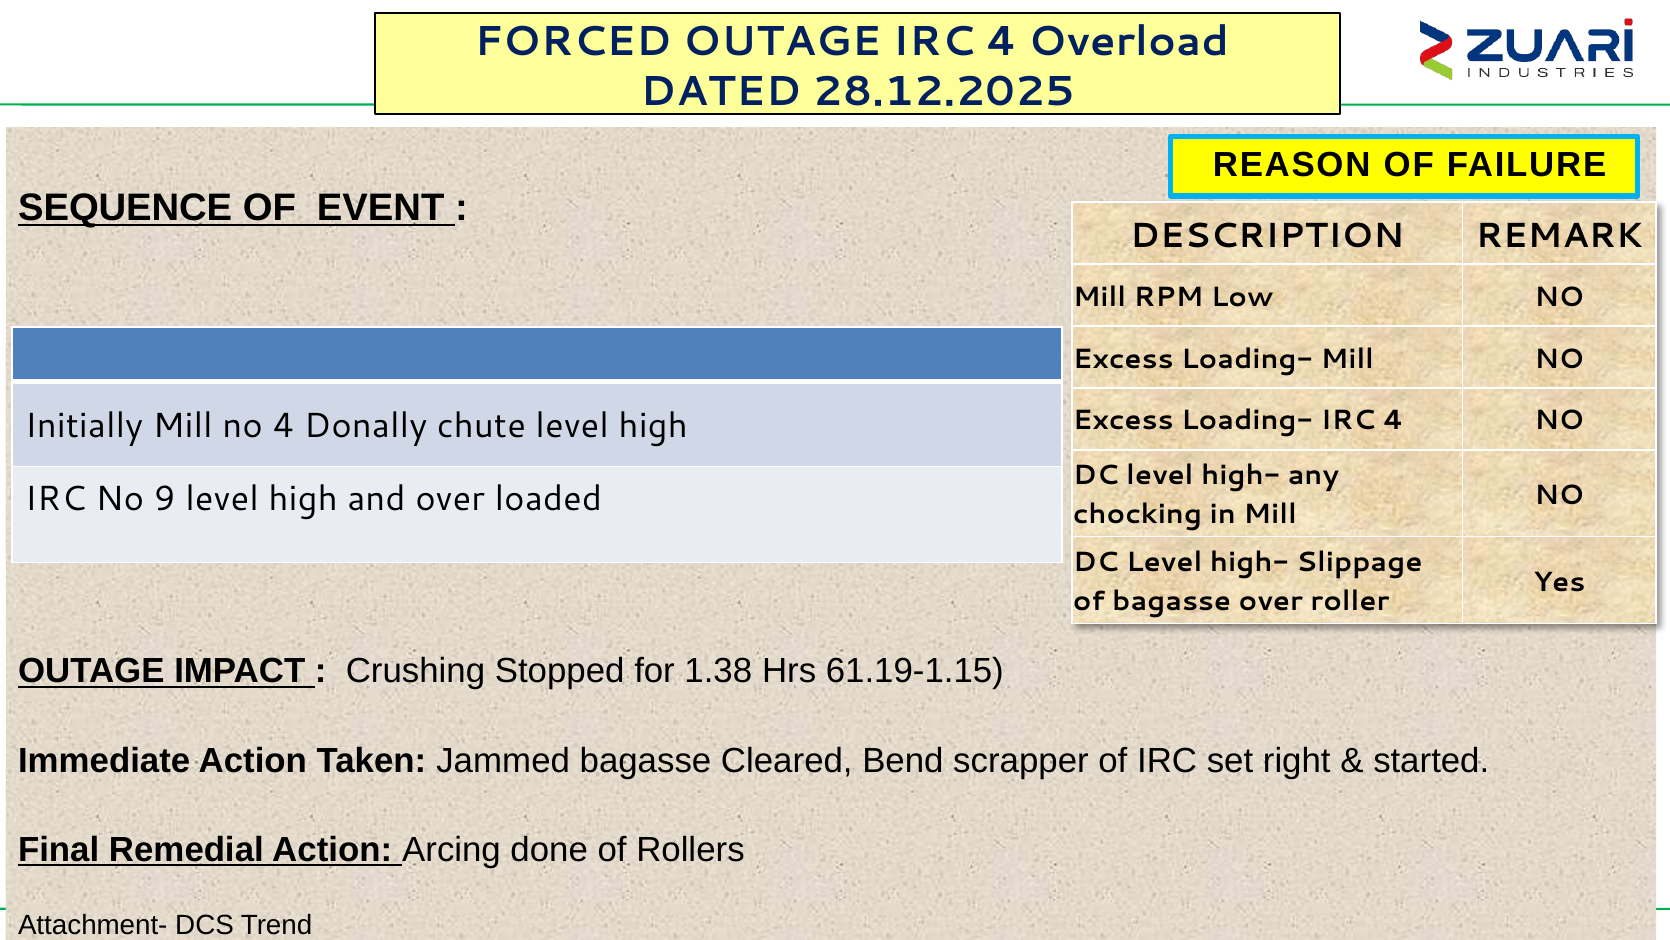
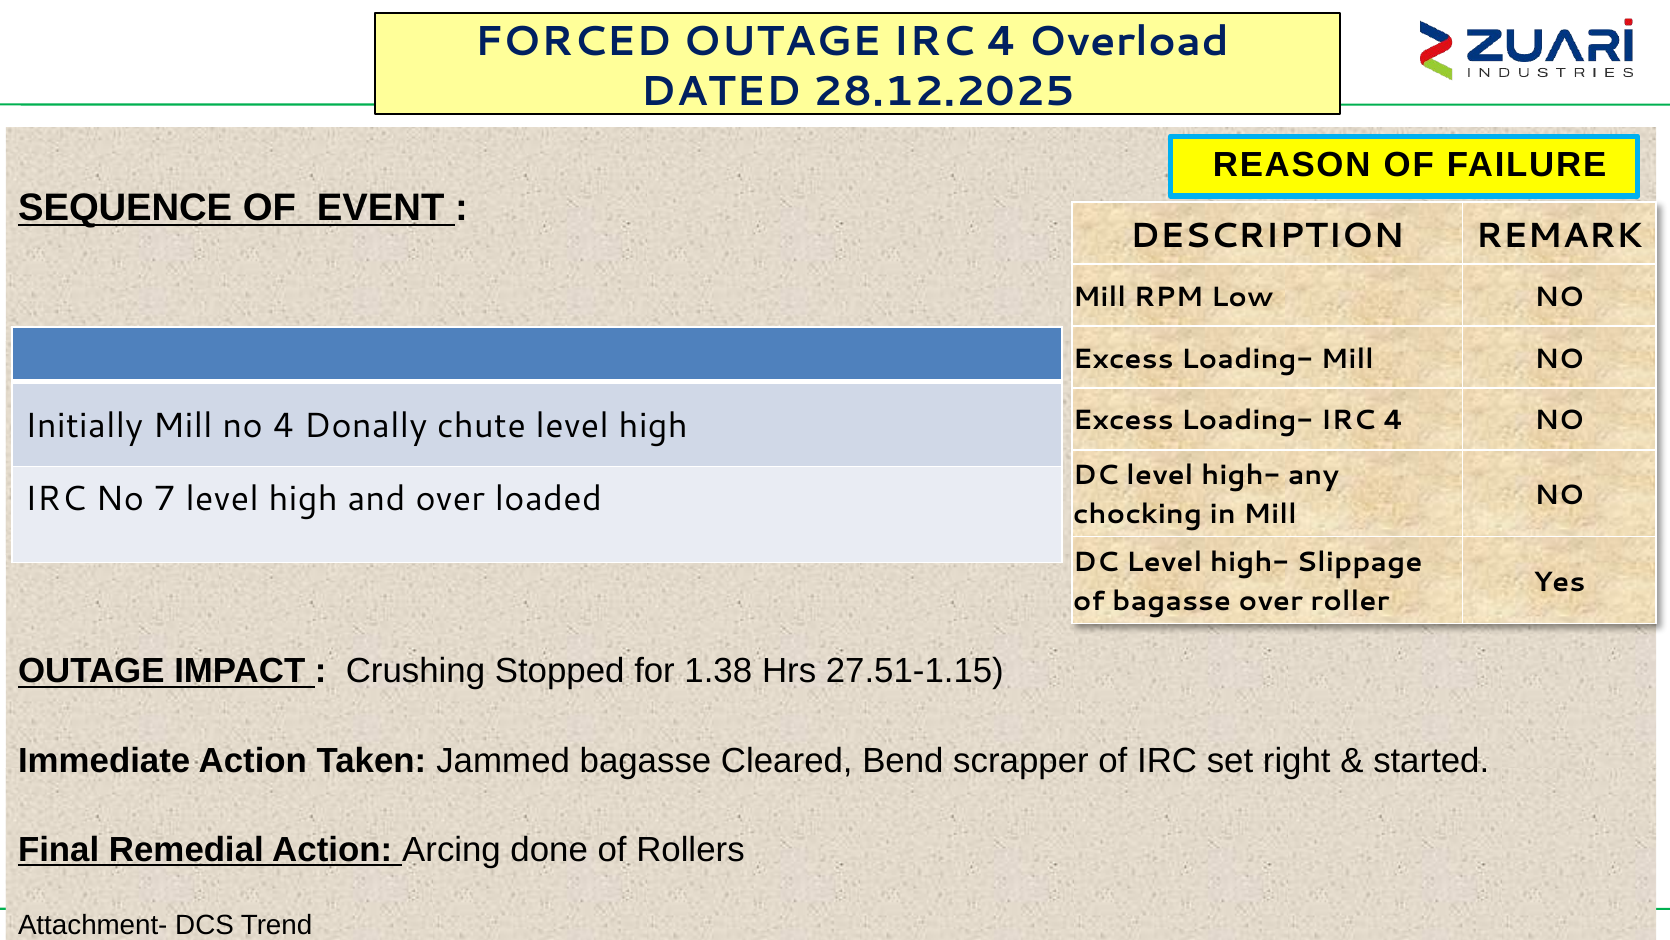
9: 9 -> 7 (165, 499)
61.19-1.15: 61.19-1.15 -> 27.51-1.15 (915, 671)
